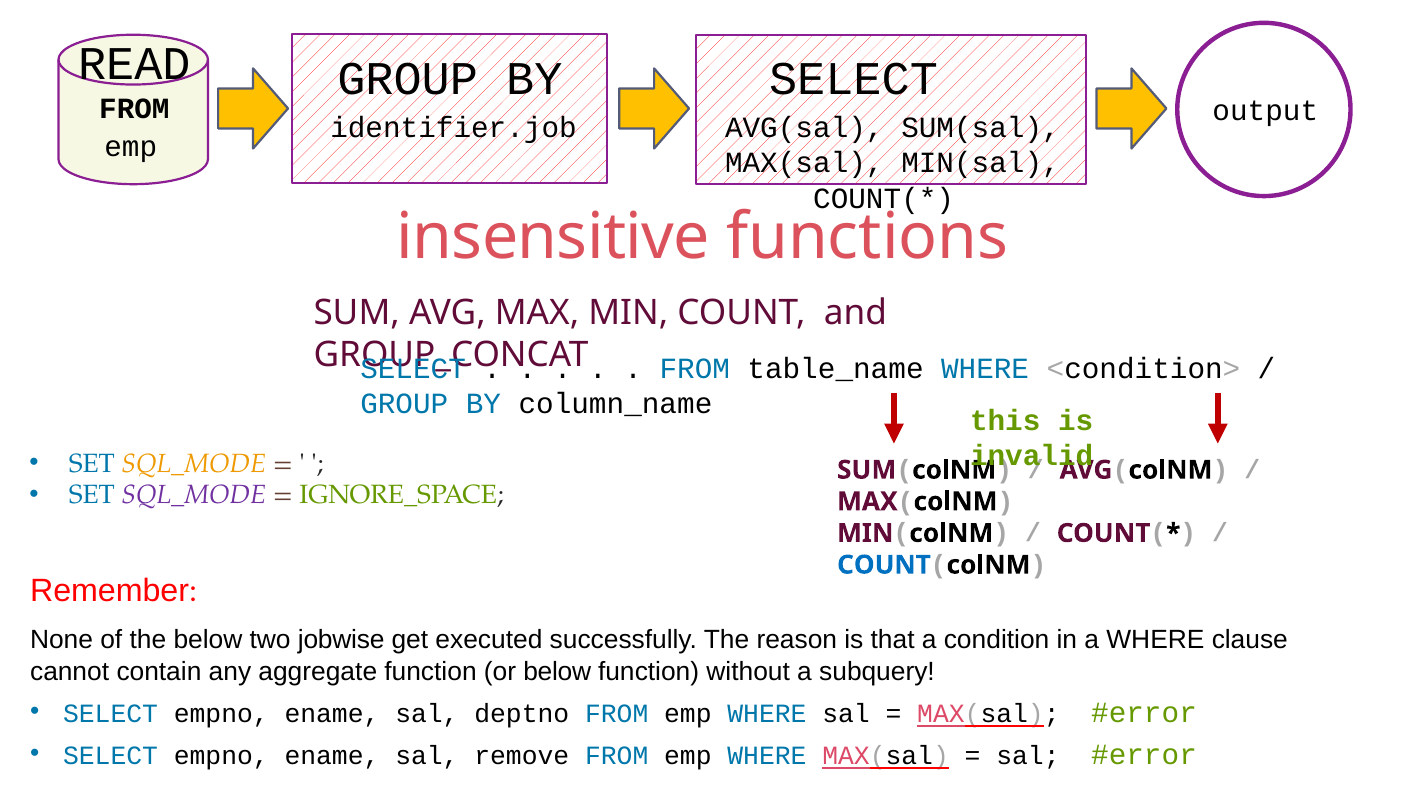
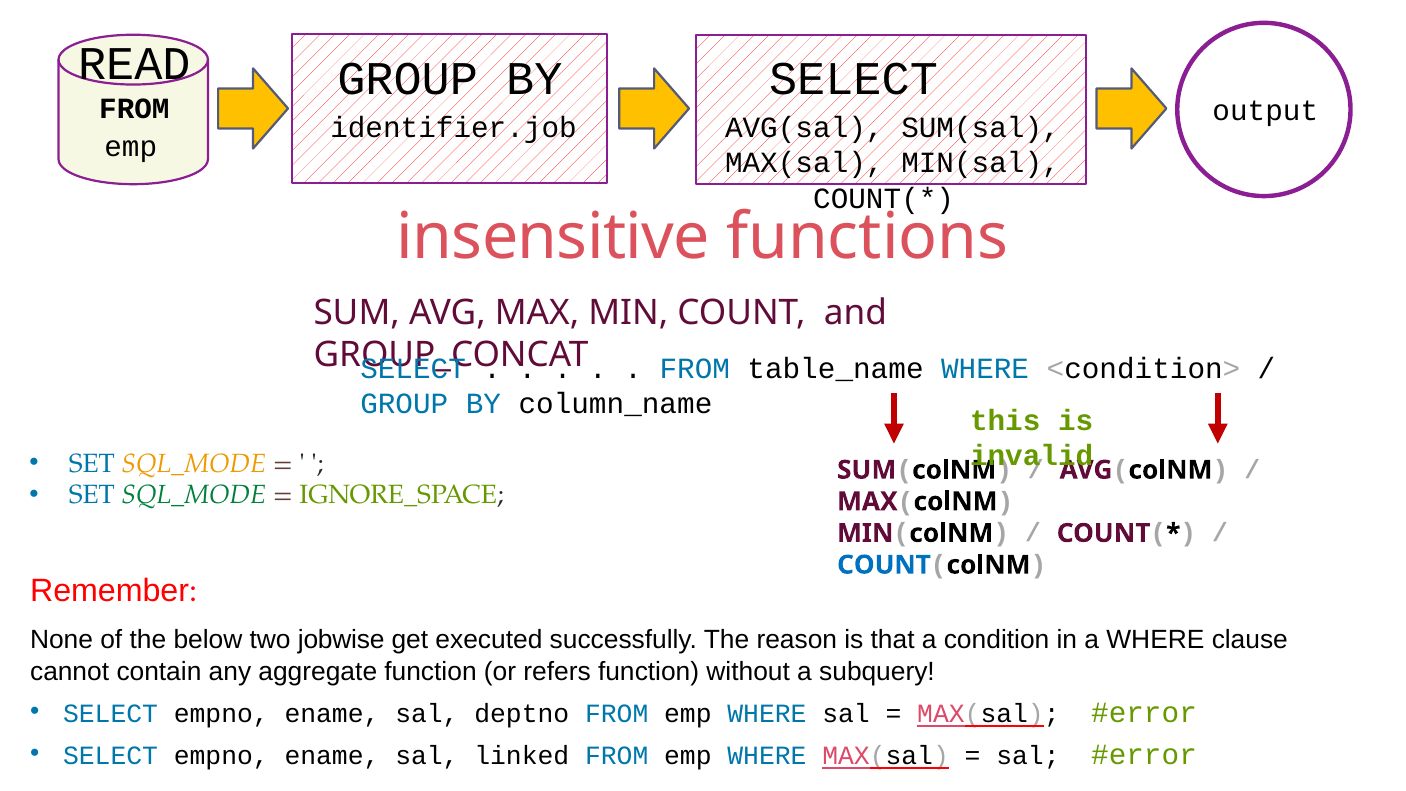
SQL_MODE colour: purple -> green (194, 495)
or below: below -> refers (557, 672)
remove: remove -> linked (522, 755)
